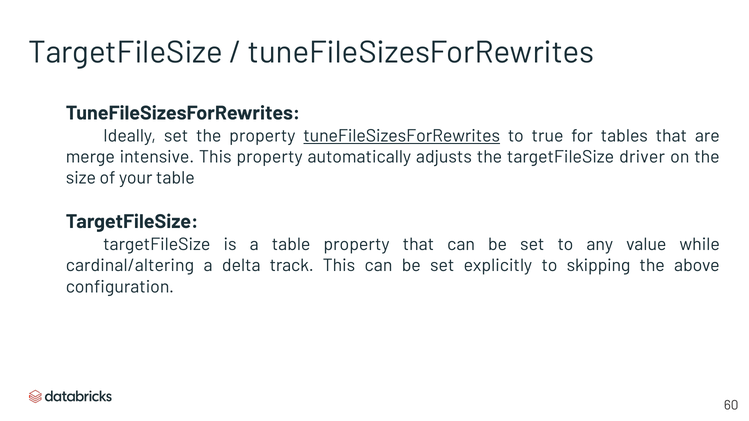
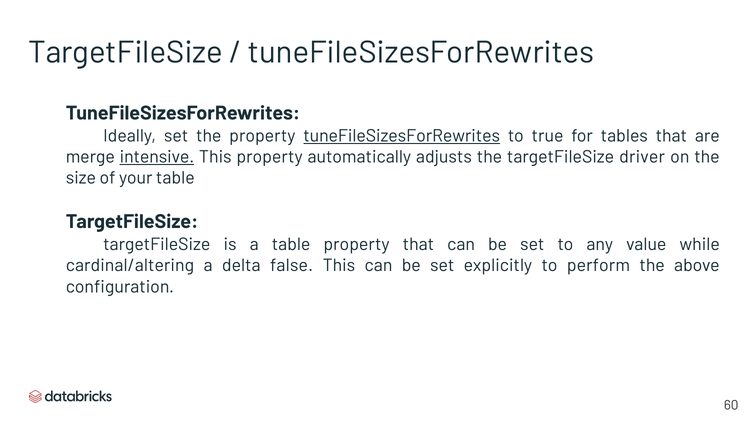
intensive underline: none -> present (157, 157)
track: track -> false (292, 266)
skipping: skipping -> perform (598, 266)
